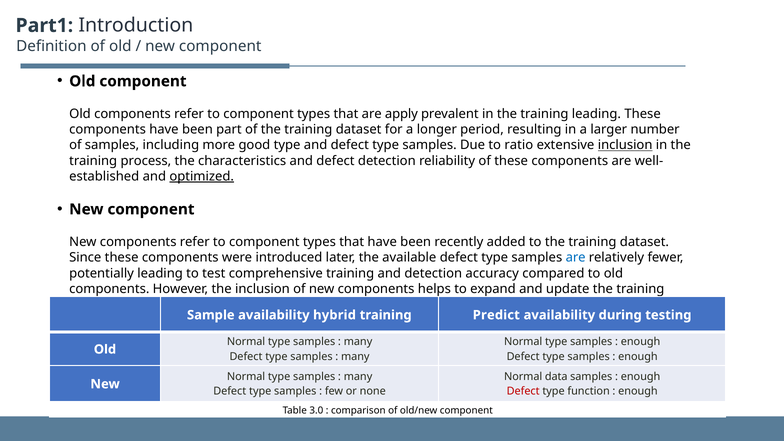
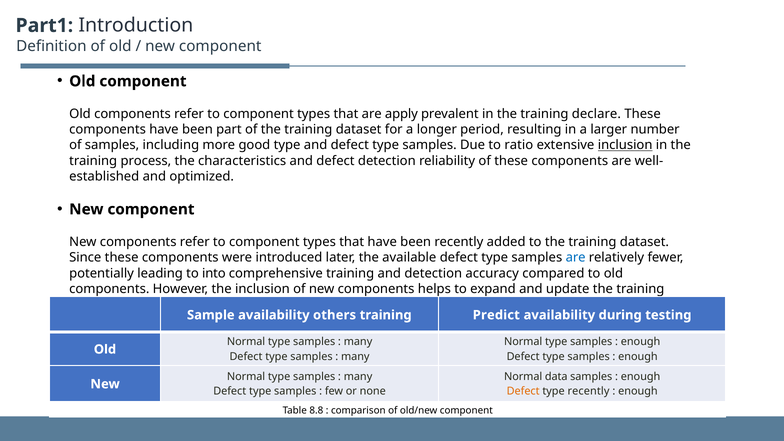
training leading: leading -> declare (596, 114)
optimized underline: present -> none (202, 177)
test: test -> into (214, 273)
hybrid: hybrid -> others (335, 315)
Defect colour: red -> orange (523, 391)
type function: function -> recently (589, 391)
3.0: 3.0 -> 8.8 (316, 410)
